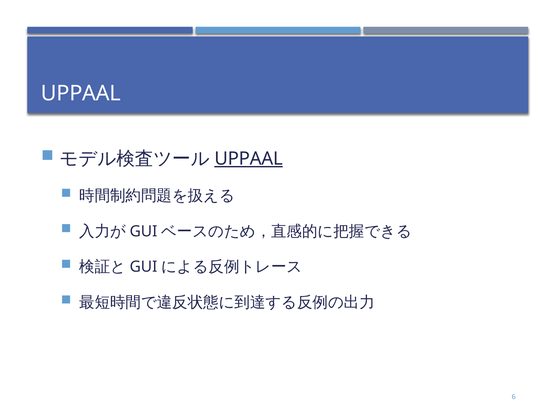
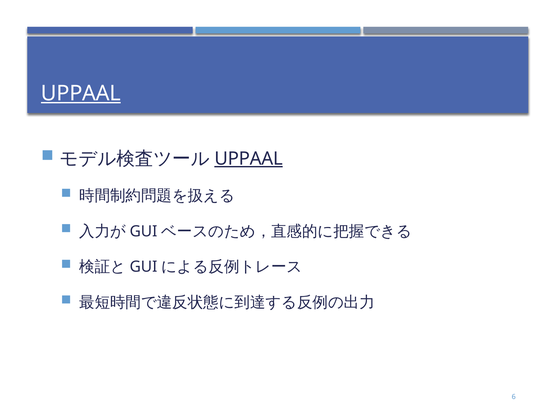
UPPAAL underline: none -> present (81, 93)
